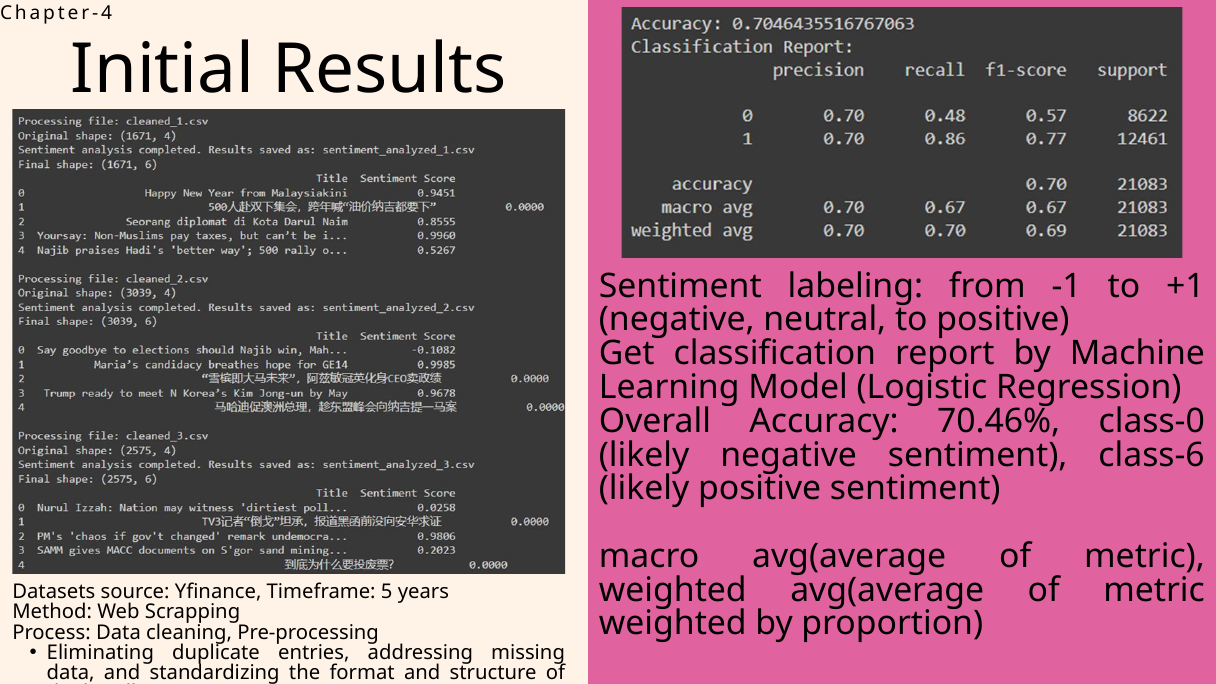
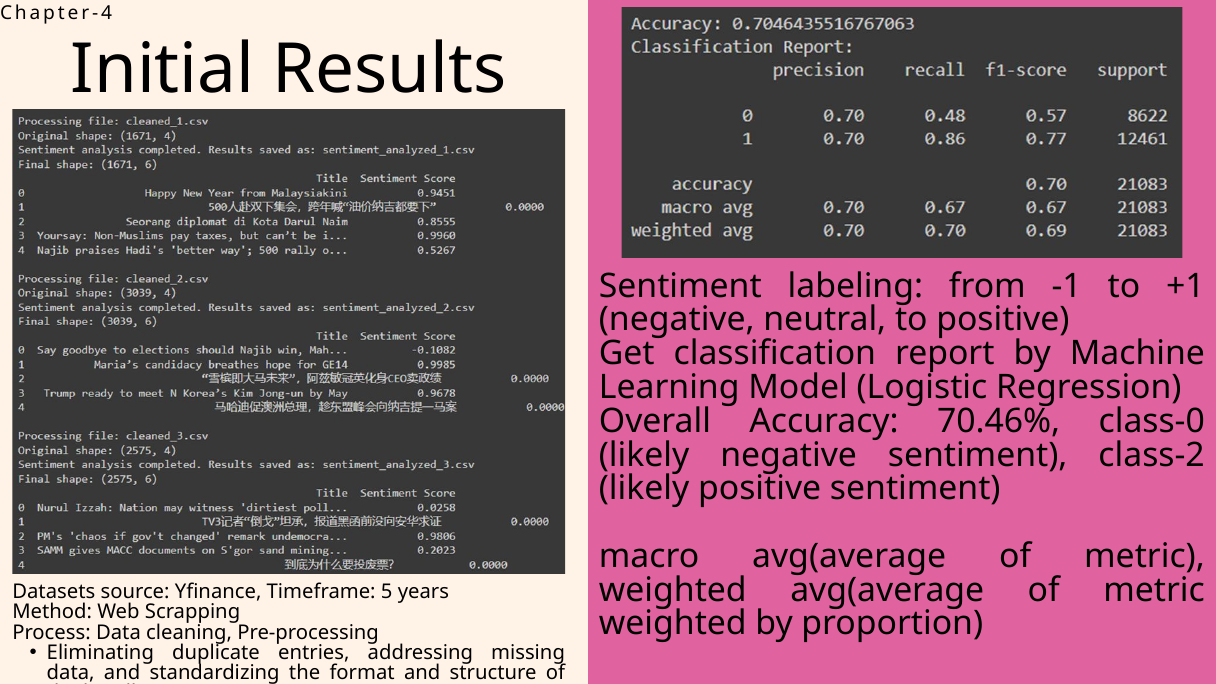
class-6: class-6 -> class-2 (1152, 455)
